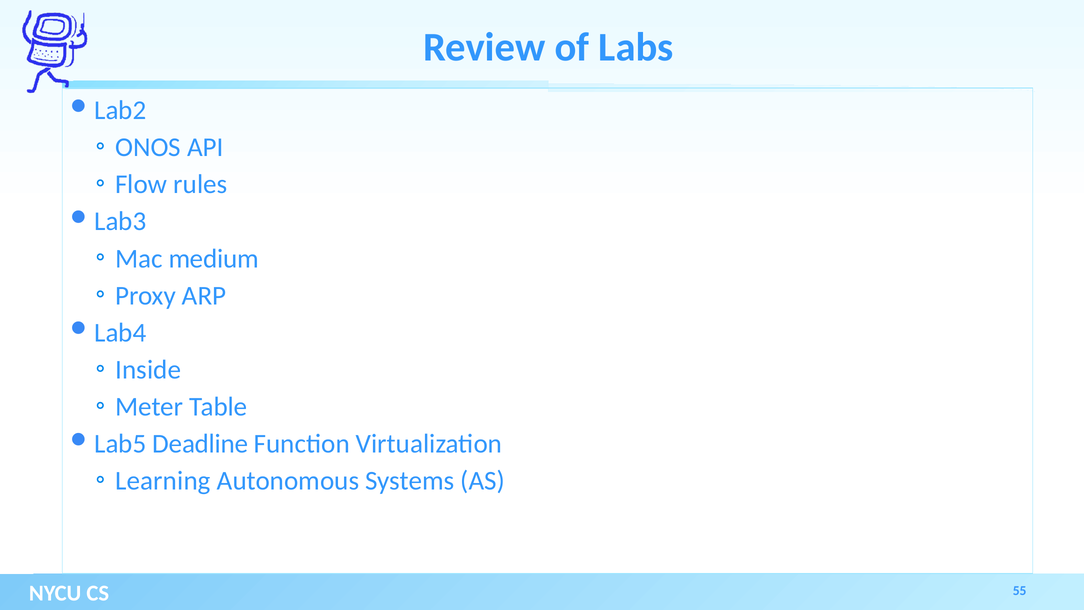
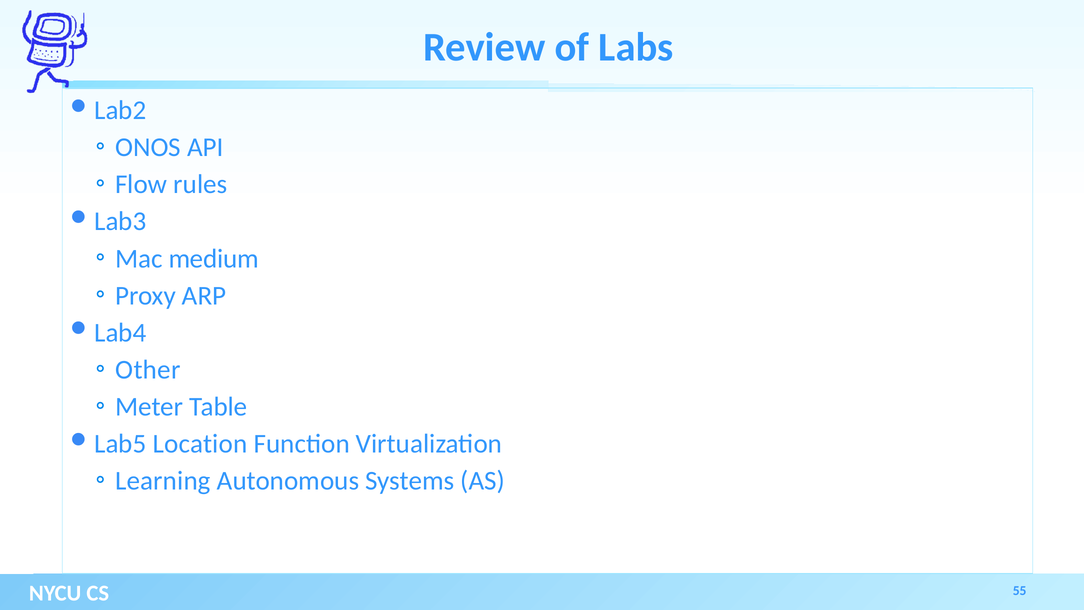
Inside: Inside -> Other (148, 370)
Deadline: Deadline -> Location (200, 444)
